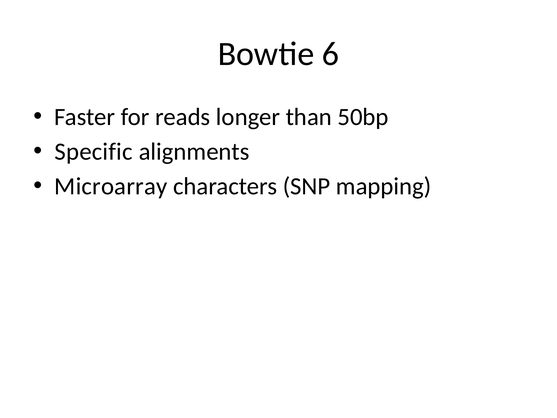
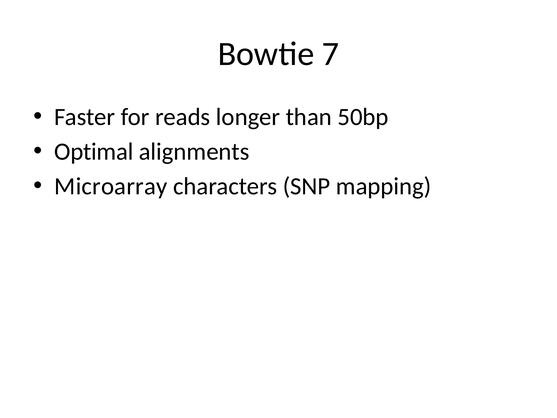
6: 6 -> 7 (331, 54)
Specific: Specific -> Optimal (94, 152)
